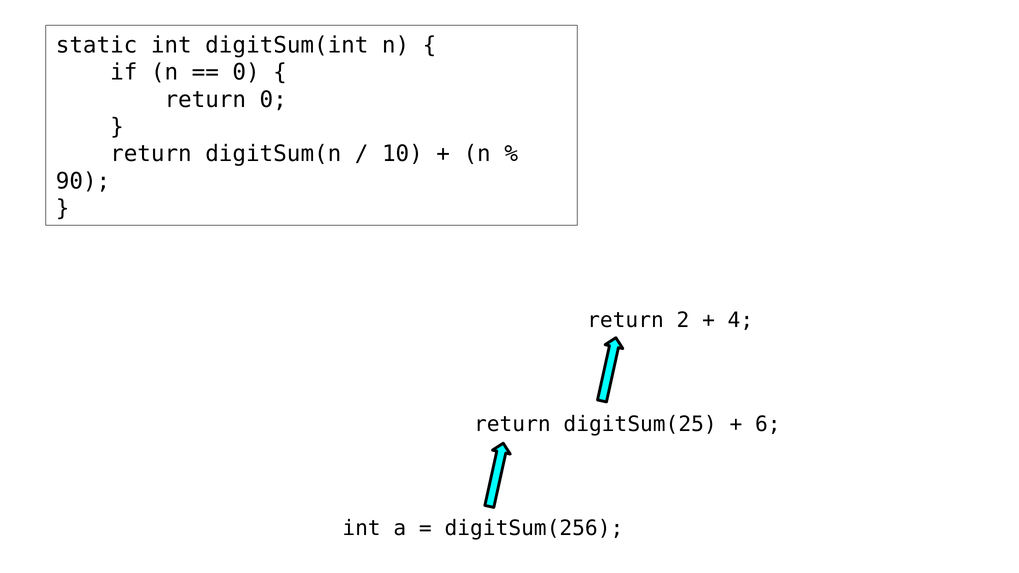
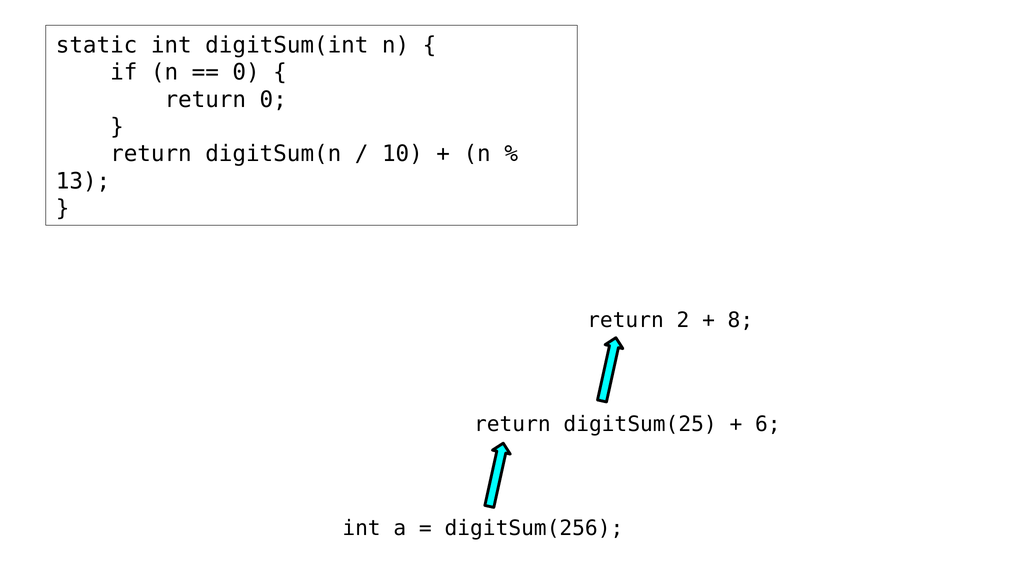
90: 90 -> 13 (83, 181)
4: 4 -> 8 (740, 321)
